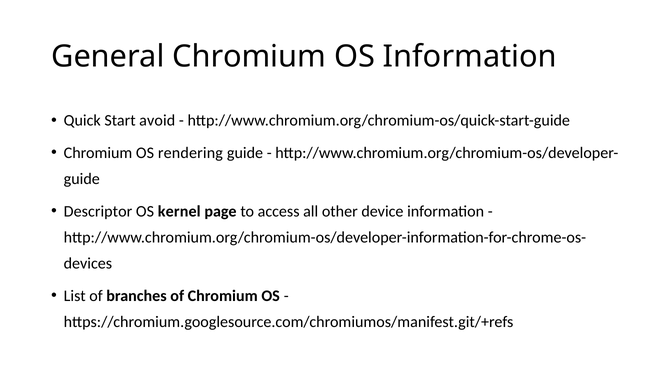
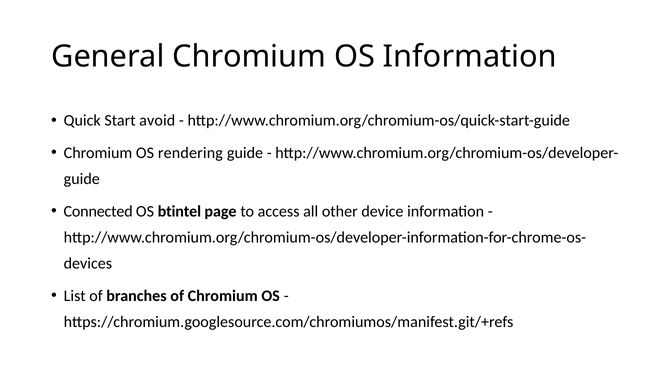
Descriptor: Descriptor -> Connected (98, 211)
kernel: kernel -> btintel (179, 211)
